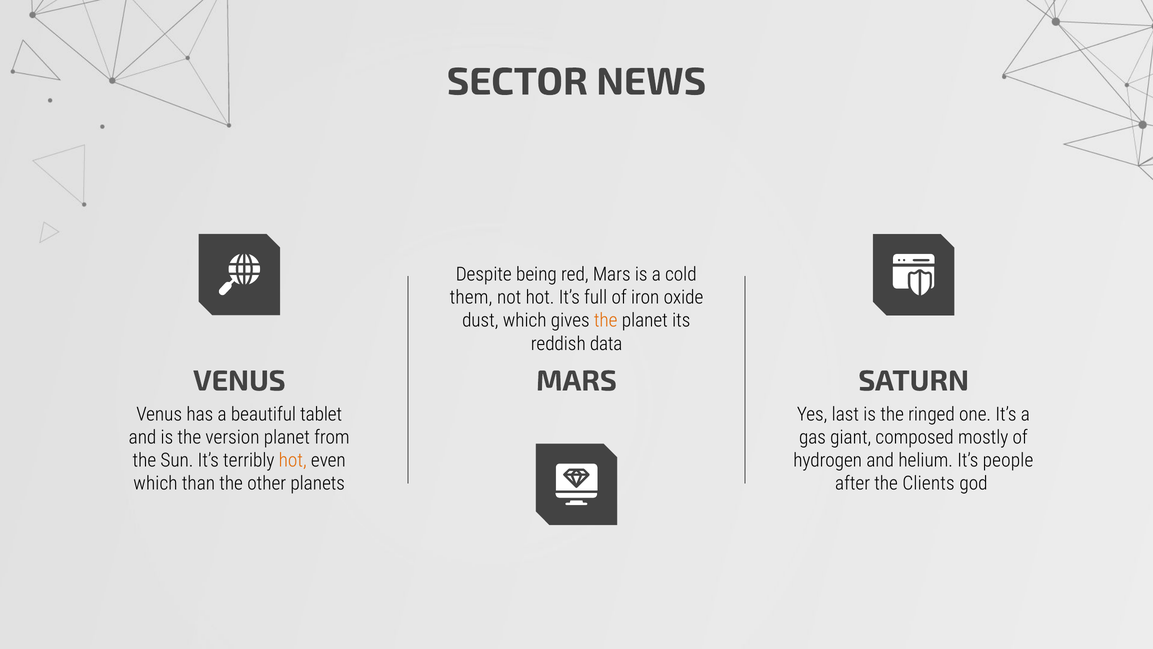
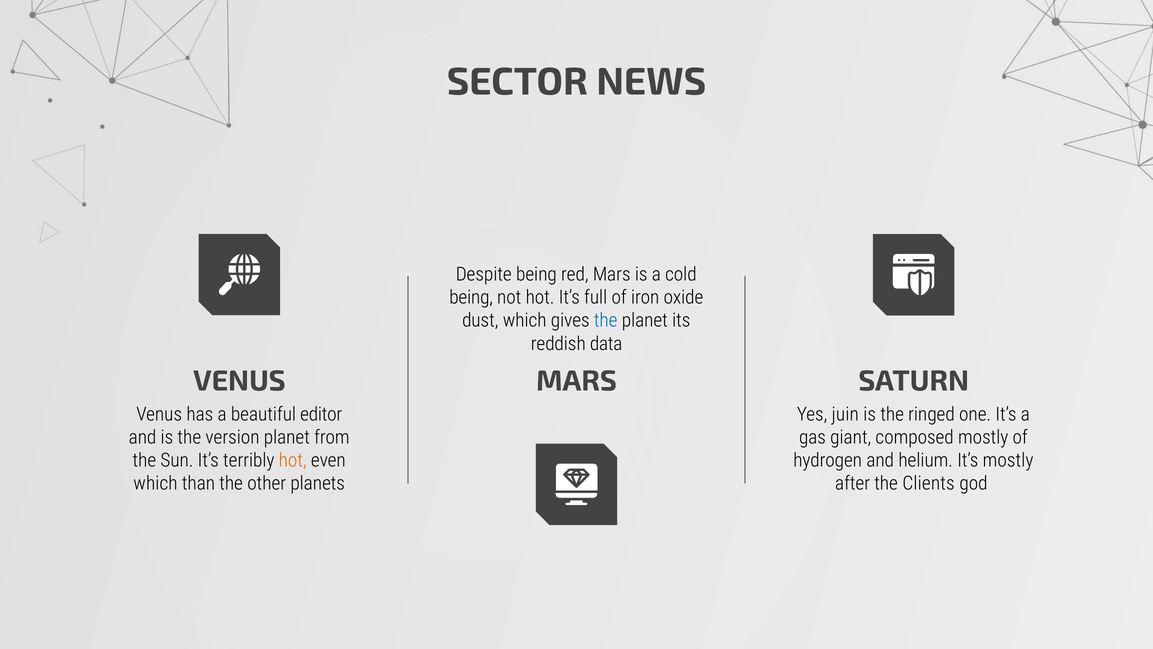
them: them -> being (471, 297)
the colour: orange -> blue (606, 320)
tablet: tablet -> editor (321, 414)
last: last -> juin (845, 414)
It’s people: people -> mostly (1008, 460)
